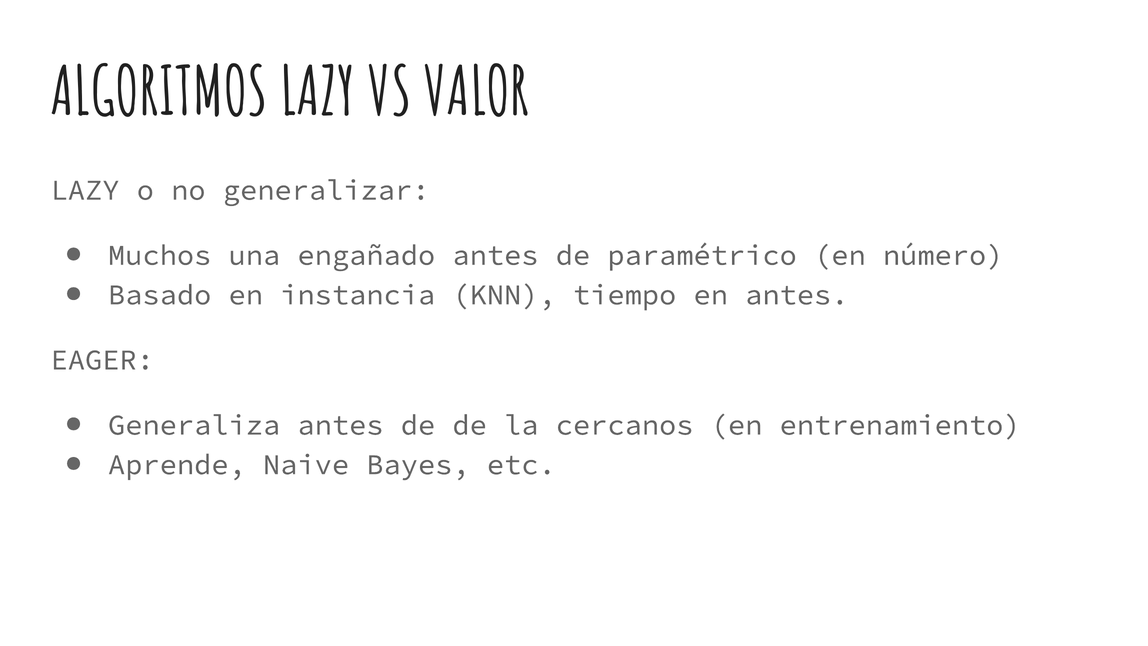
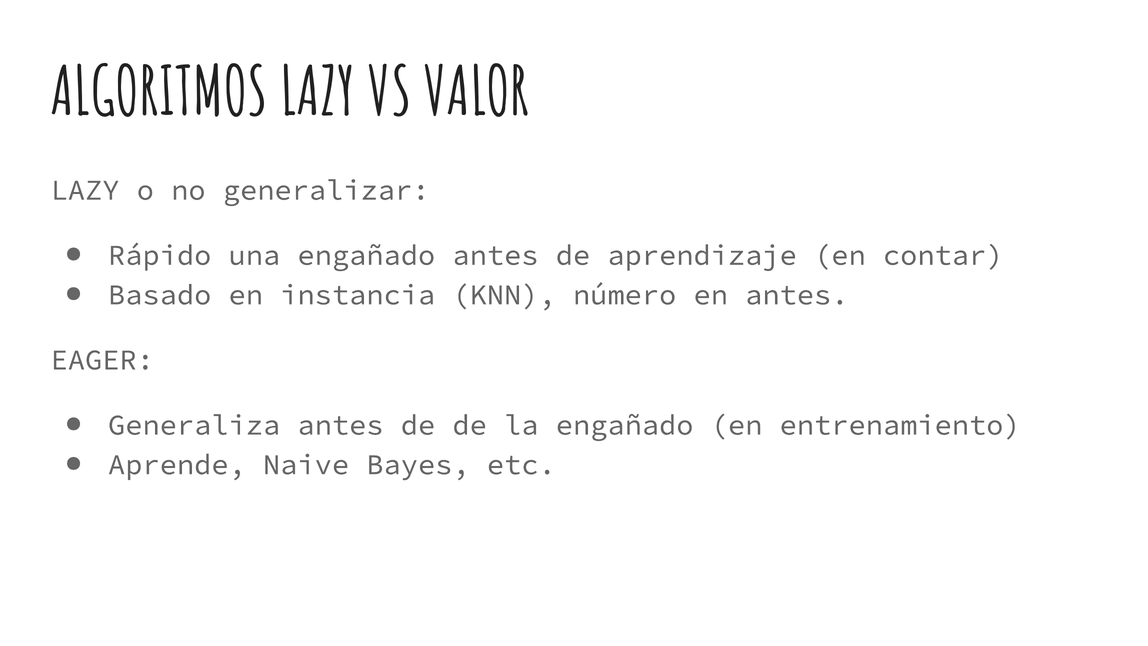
Muchos: Muchos -> Rápido (160, 255)
paramétrico: paramétrico -> aprendizaje (702, 255)
número: número -> contar (943, 255)
tiempo: tiempo -> número (625, 295)
la cercanos: cercanos -> engañado (625, 425)
